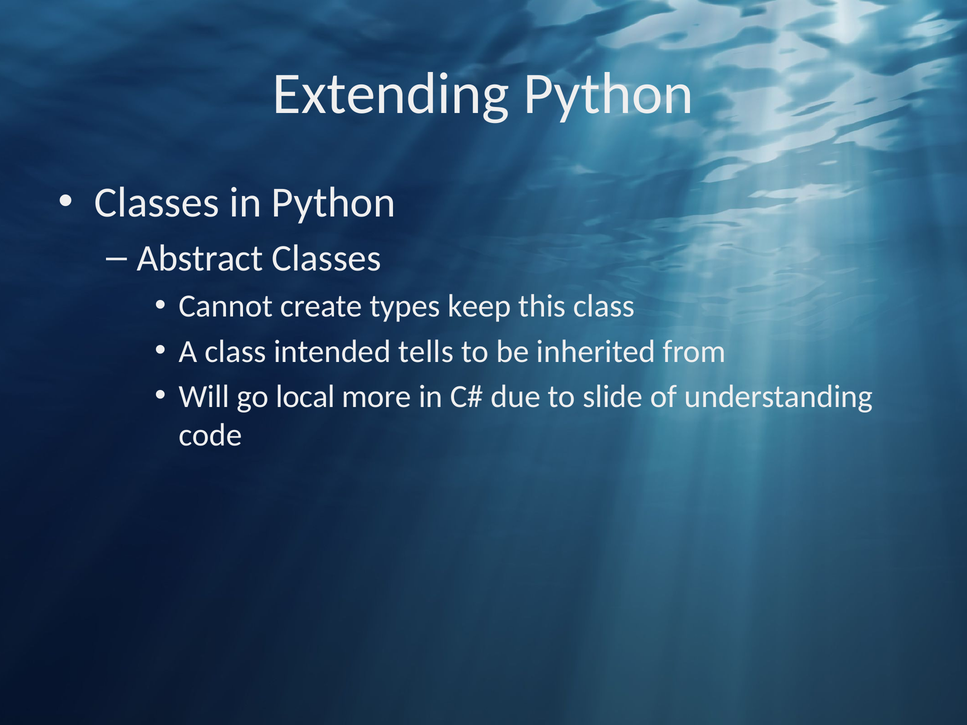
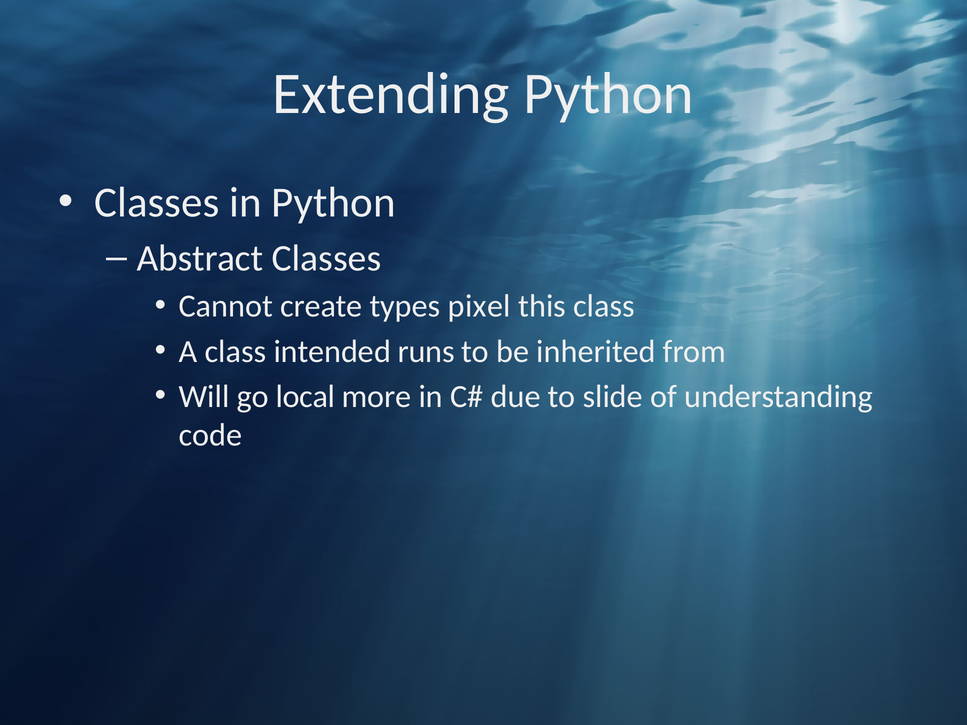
keep: keep -> pixel (479, 306)
tells: tells -> runs (426, 351)
